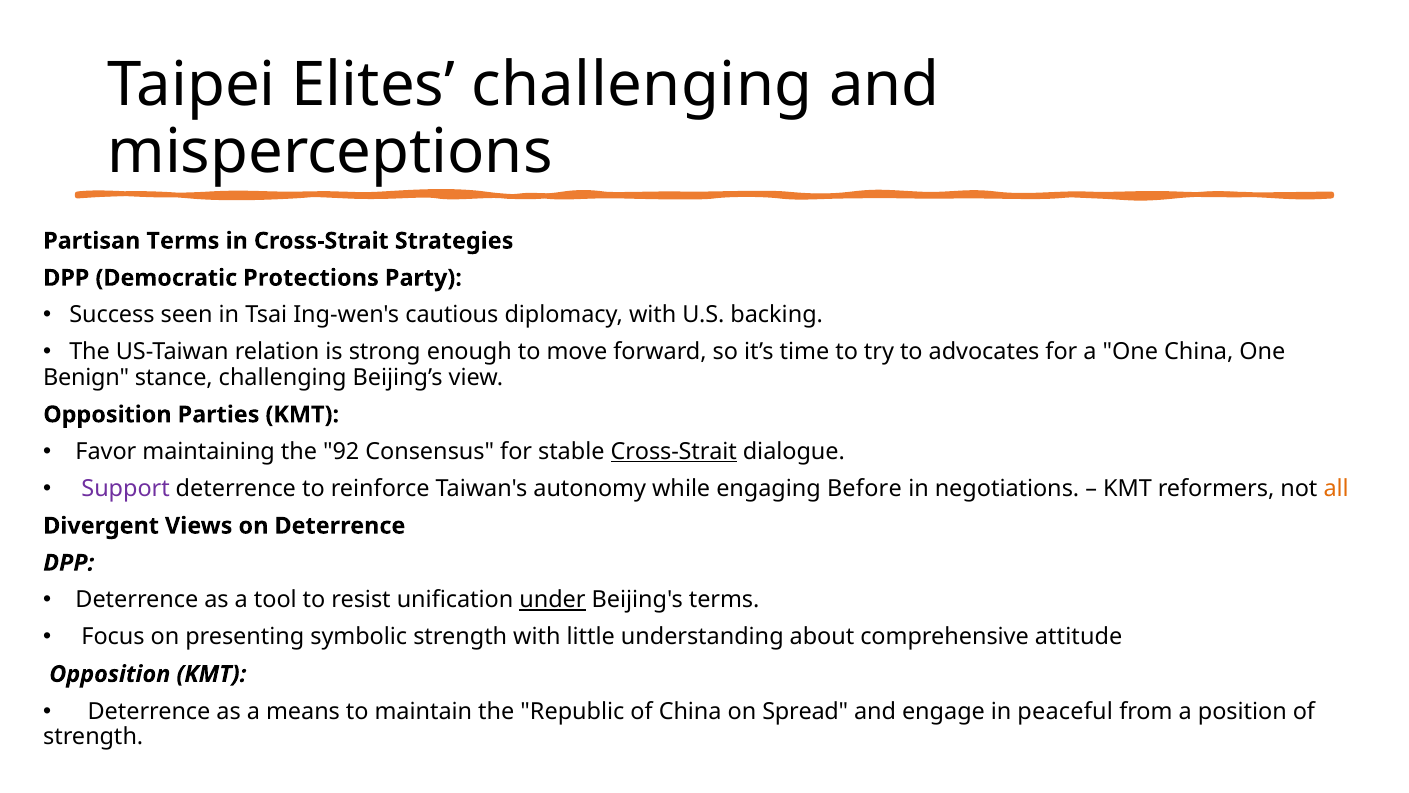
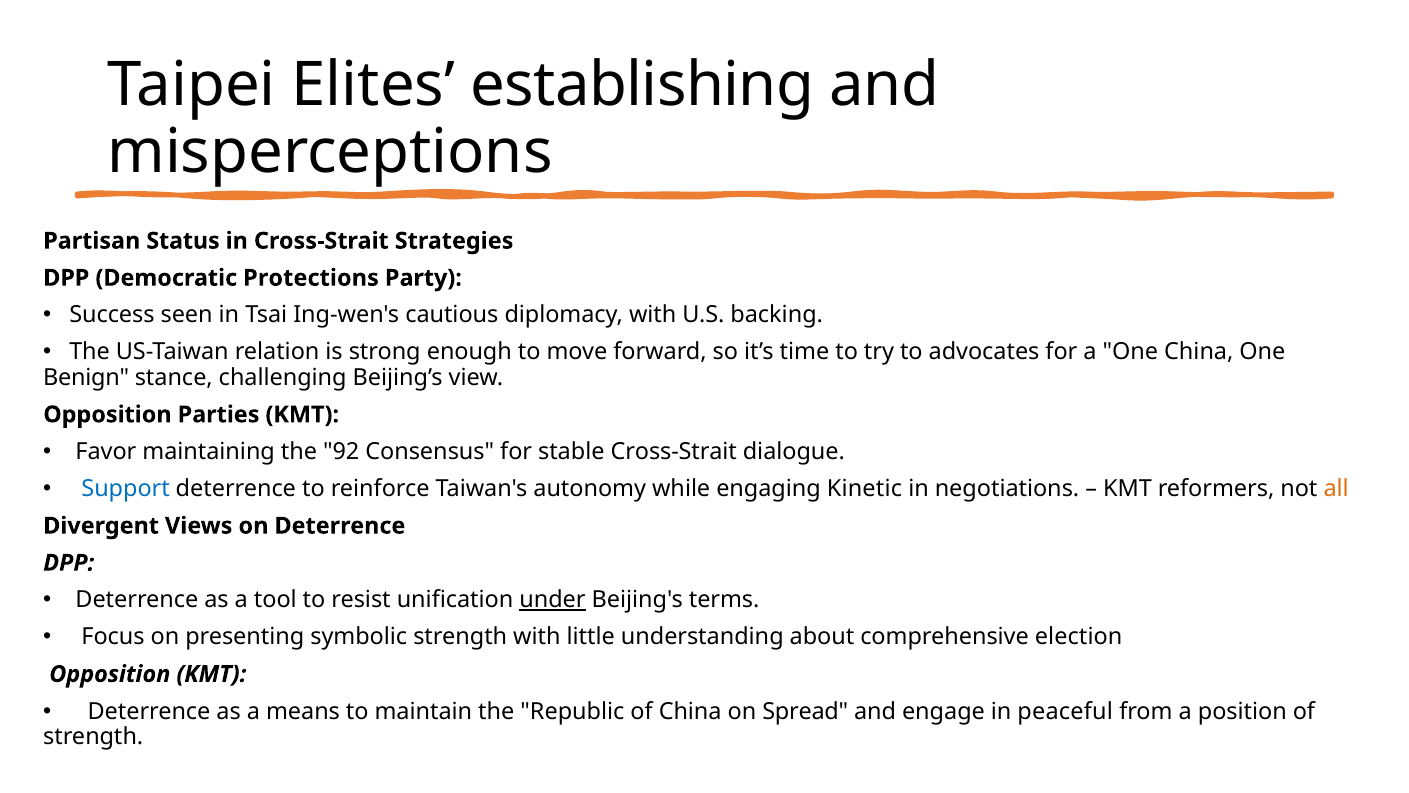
Elites challenging: challenging -> establishing (643, 85)
Partisan Terms: Terms -> Status (183, 241)
Cross-Strait underline: present -> none (674, 451)
Support colour: purple -> blue (126, 489)
Before: Before -> Kinetic (864, 489)
attitude: attitude -> election (1079, 637)
